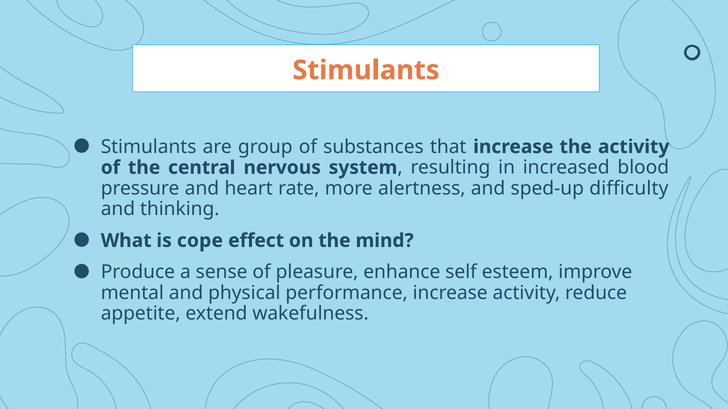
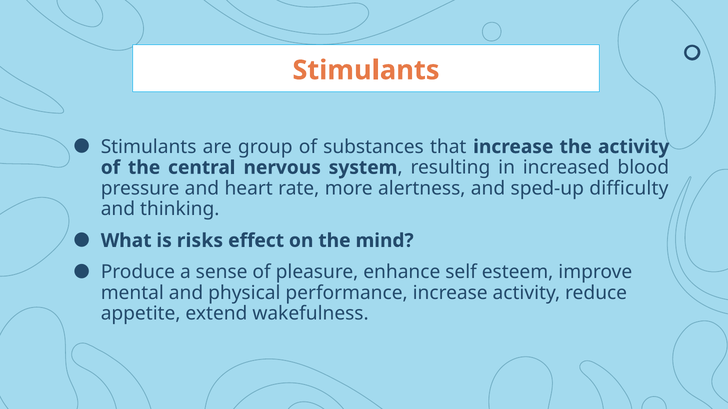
cope: cope -> risks (200, 241)
